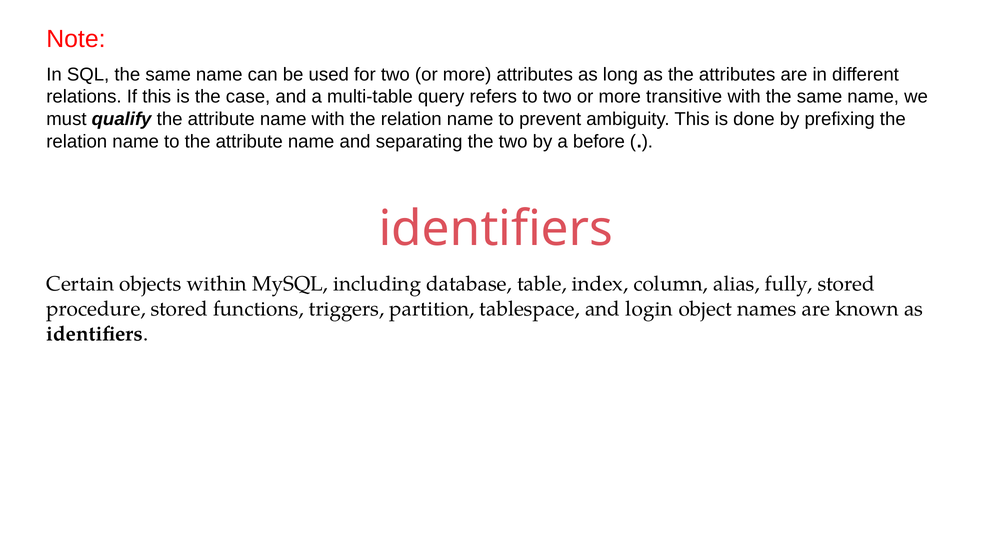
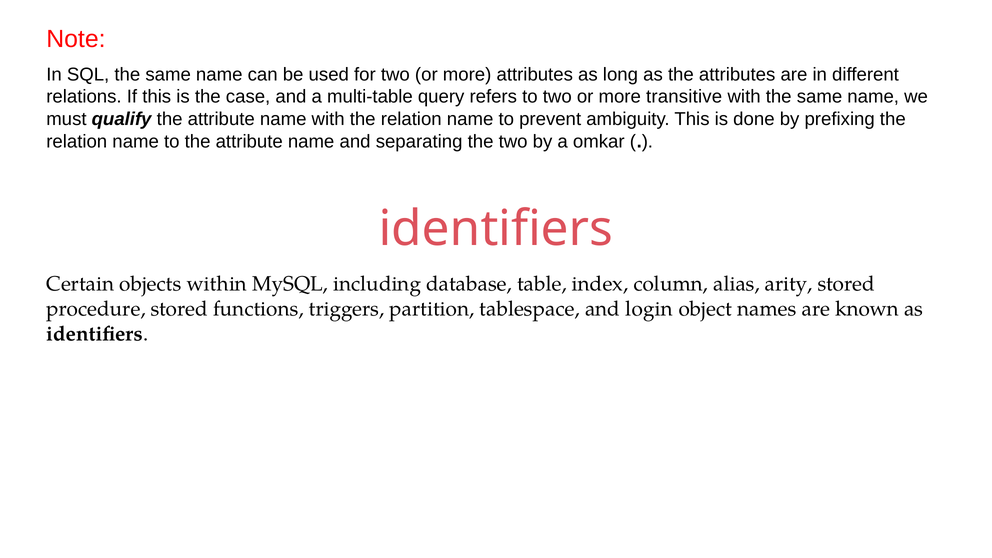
before: before -> omkar (599, 141)
fully: fully -> arity (789, 284)
